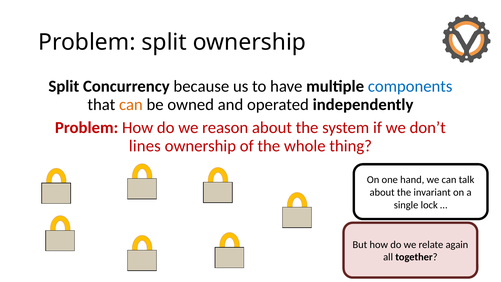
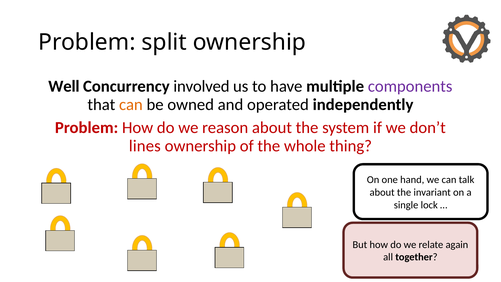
Split: Split -> Well (64, 86)
because: because -> involved (201, 86)
components colour: blue -> purple (410, 86)
